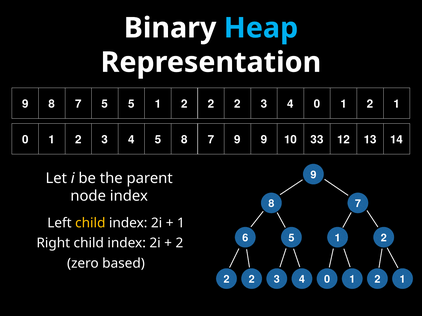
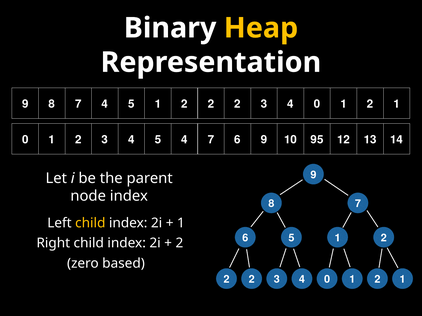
Heap colour: light blue -> yellow (261, 28)
7 5: 5 -> 4 (105, 104)
5 8: 8 -> 4 (184, 140)
9: 9 -> 6 (237, 140)
33: 33 -> 95 (317, 140)
